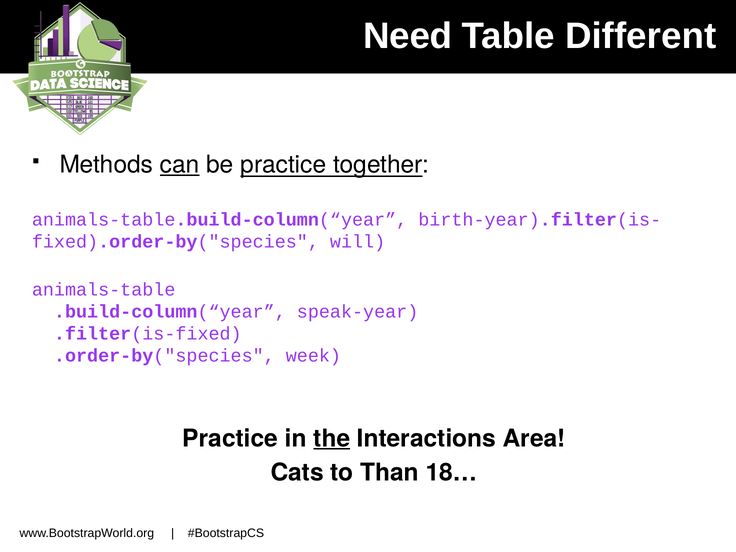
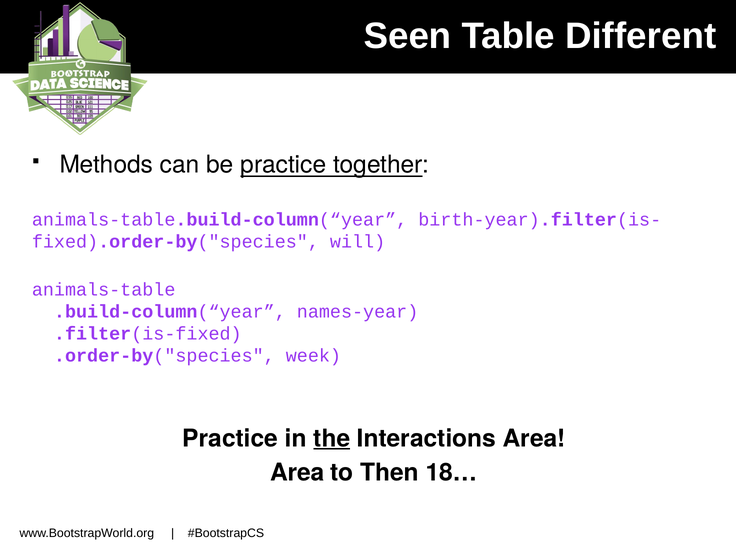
Need: Need -> Seen (407, 36)
can underline: present -> none (180, 165)
speak-year: speak-year -> names-year (358, 312)
Cats: Cats -> Area (297, 473)
Than: Than -> Then (389, 473)
